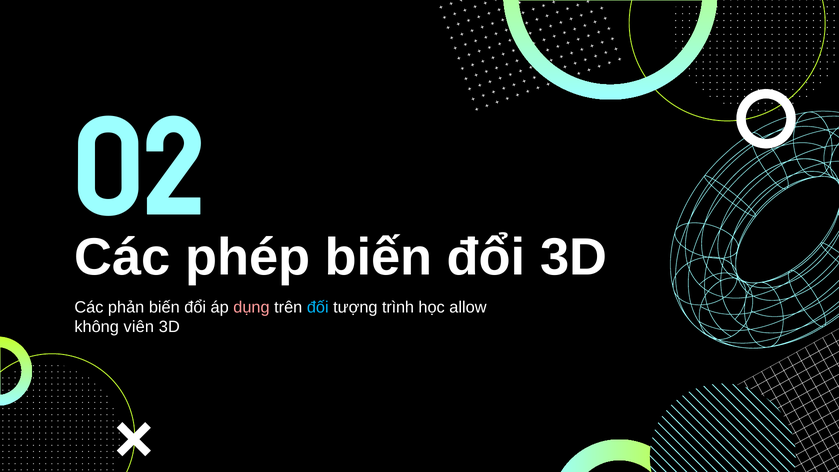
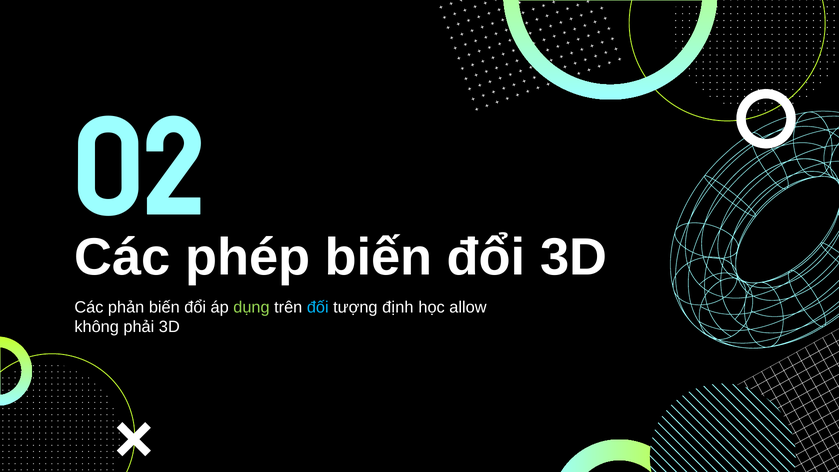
dụng colour: pink -> light green (251, 307)
trình: trình -> định (398, 307)
viên: viên -> phải (139, 327)
